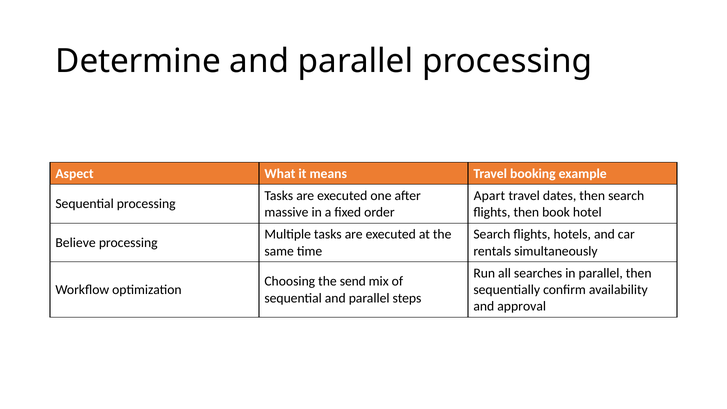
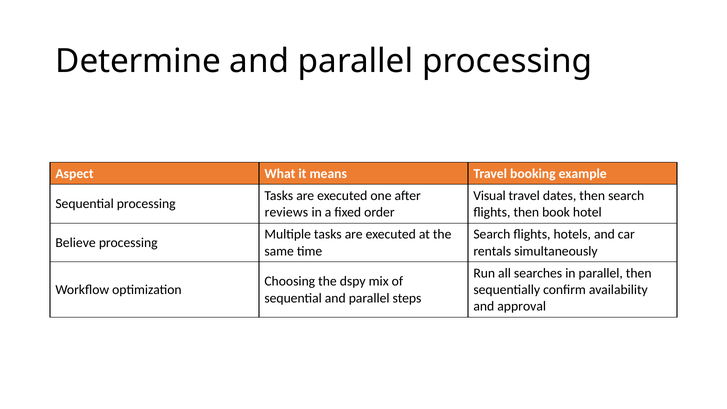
Apart: Apart -> Visual (490, 196)
massive: massive -> reviews (286, 212)
send: send -> dspy (353, 281)
